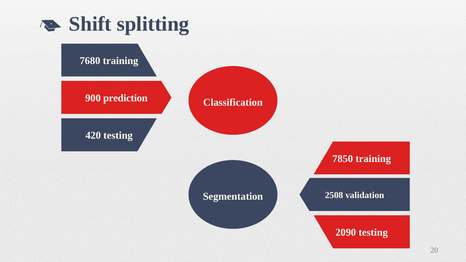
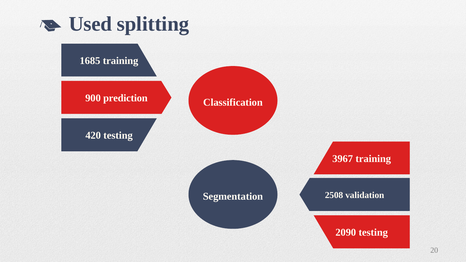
Shift: Shift -> Used (90, 24)
7680: 7680 -> 1685 (90, 61)
7850: 7850 -> 3967 (343, 159)
